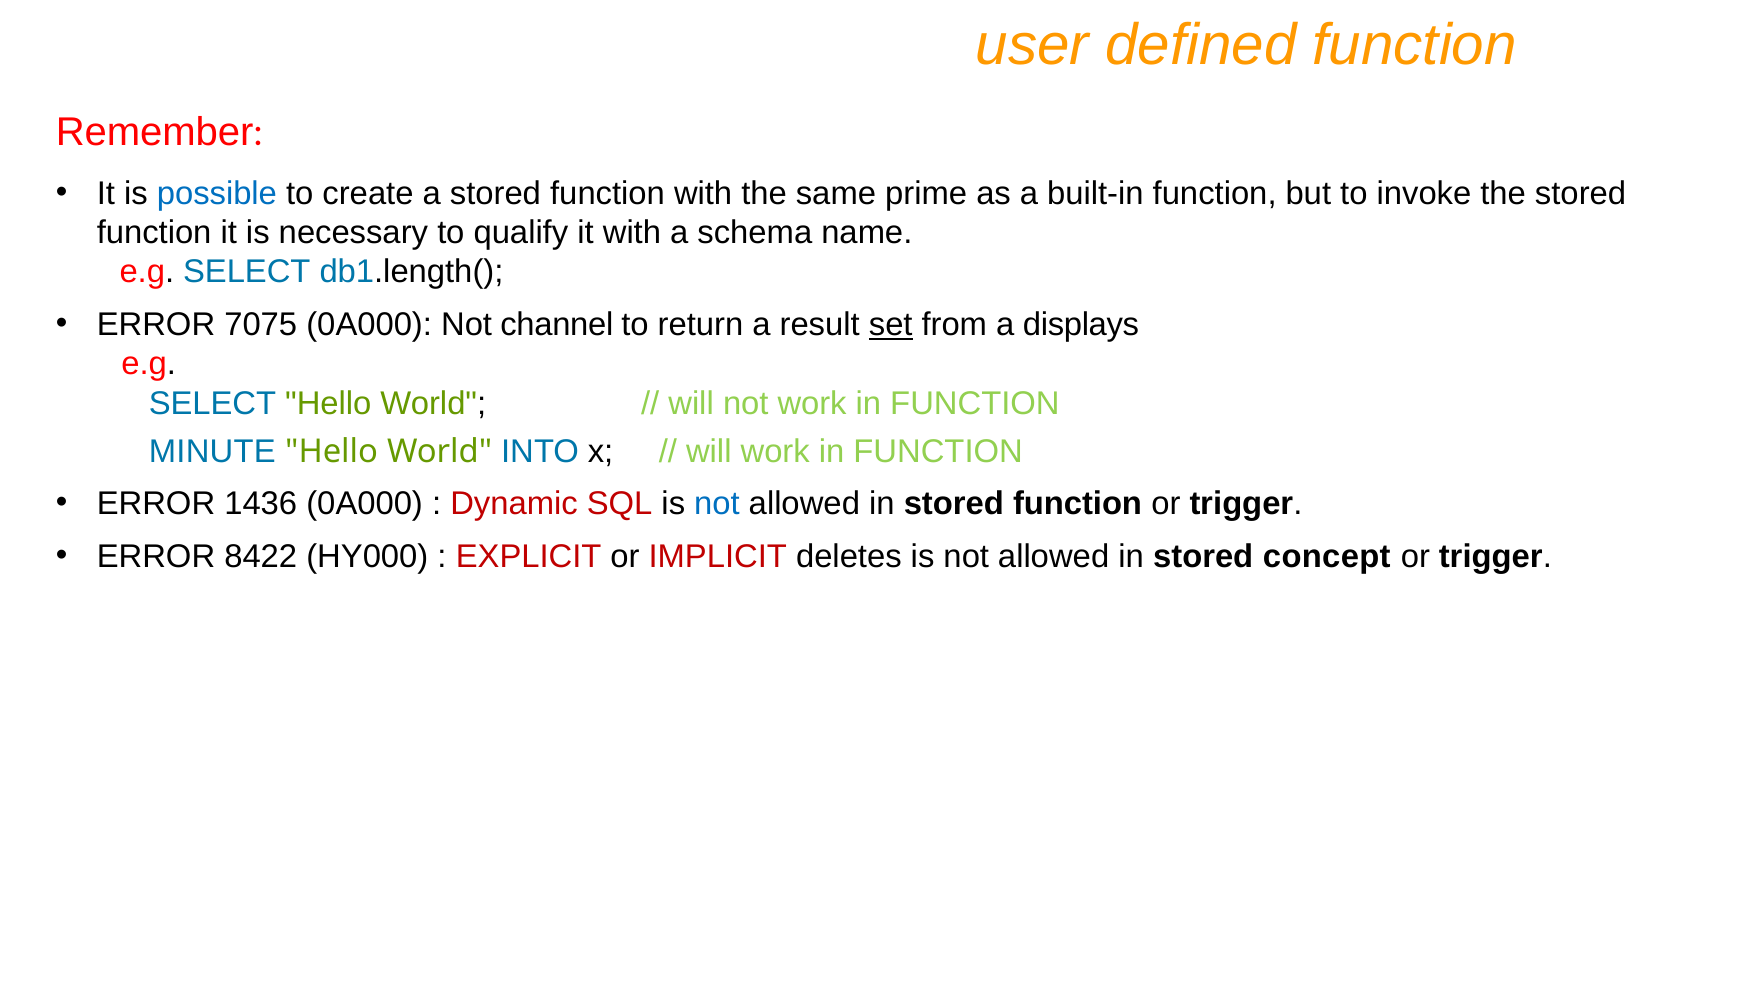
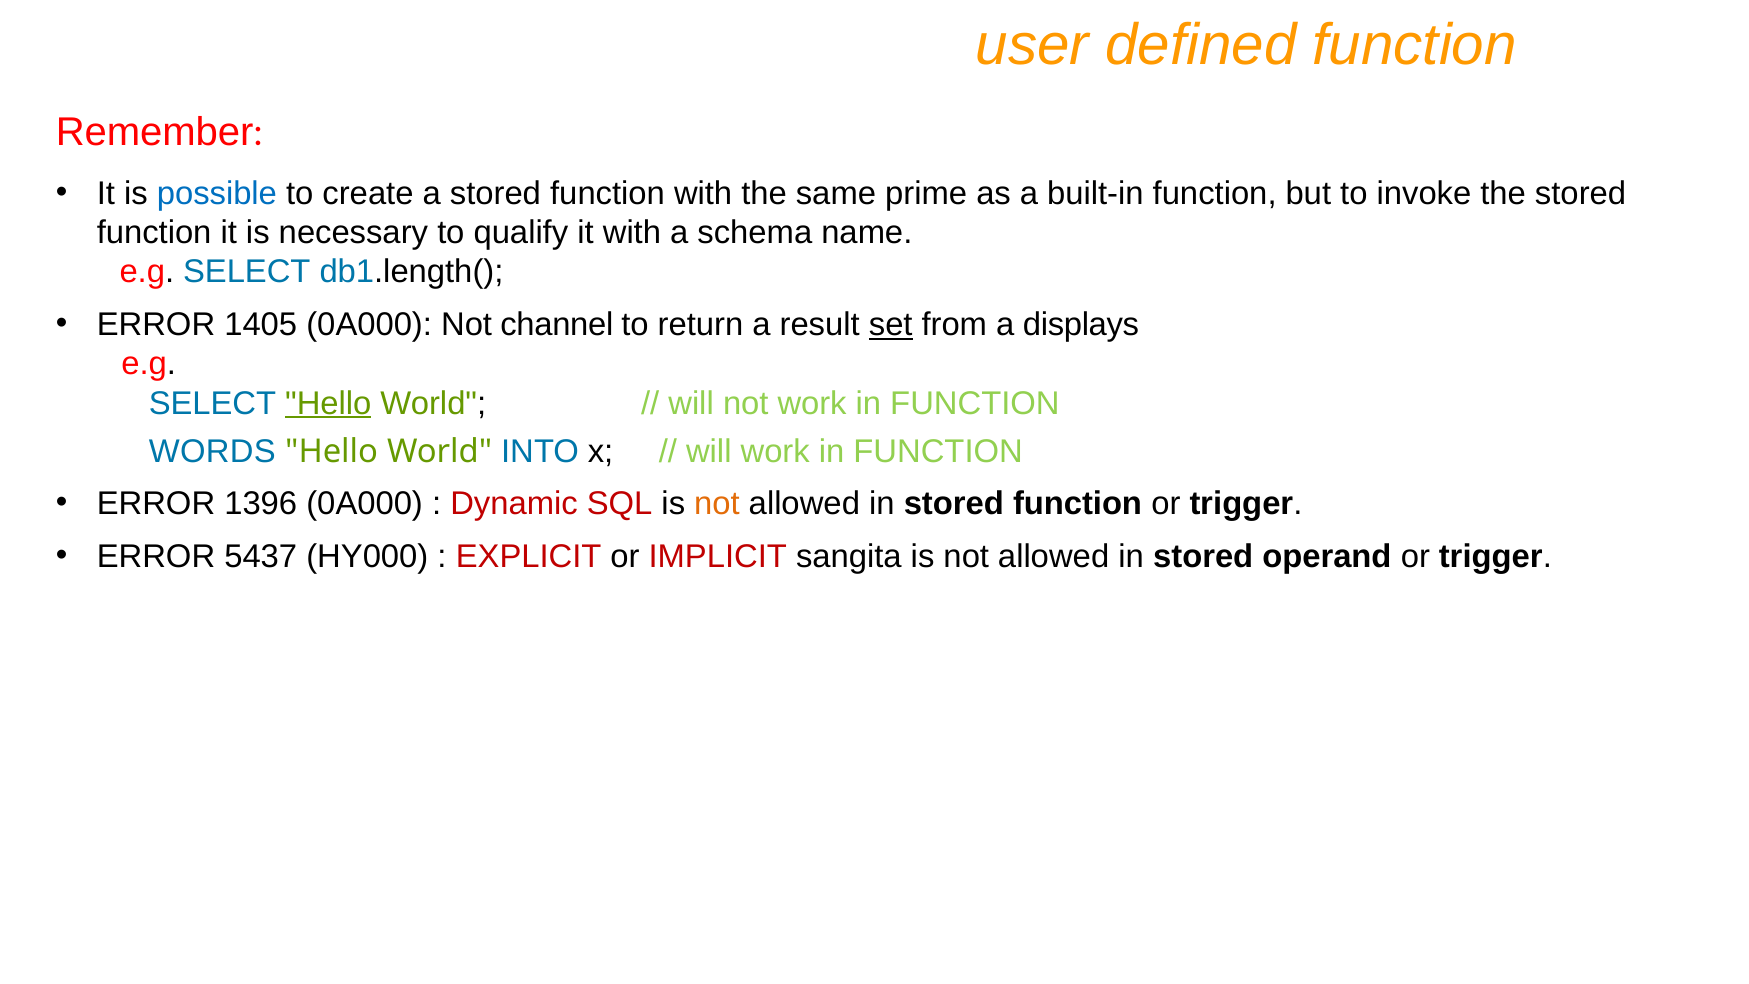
7075: 7075 -> 1405 (261, 324)
Hello underline: none -> present (328, 403)
MINUTE: MINUTE -> WORDS (212, 451)
1436: 1436 -> 1396 (261, 504)
not colour: blue -> orange (717, 504)
8422: 8422 -> 5437 (261, 556)
deletes: deletes -> sangita (849, 556)
concept: concept -> operand (1327, 556)
